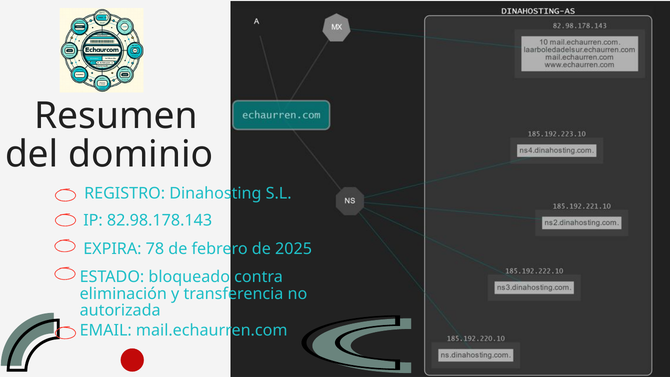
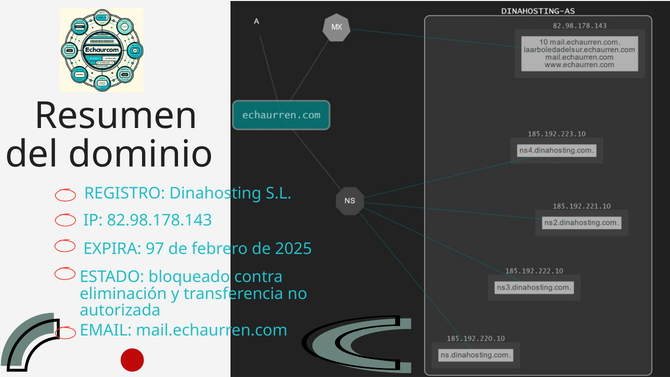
78: 78 -> 97 (155, 249)
